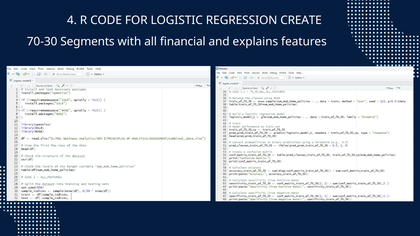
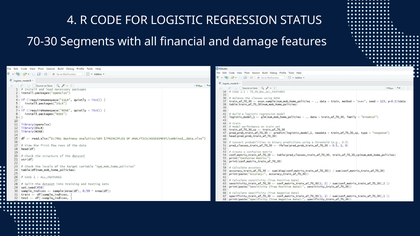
CREATE: CREATE -> STATUS (301, 20)
explains: explains -> damage (255, 42)
